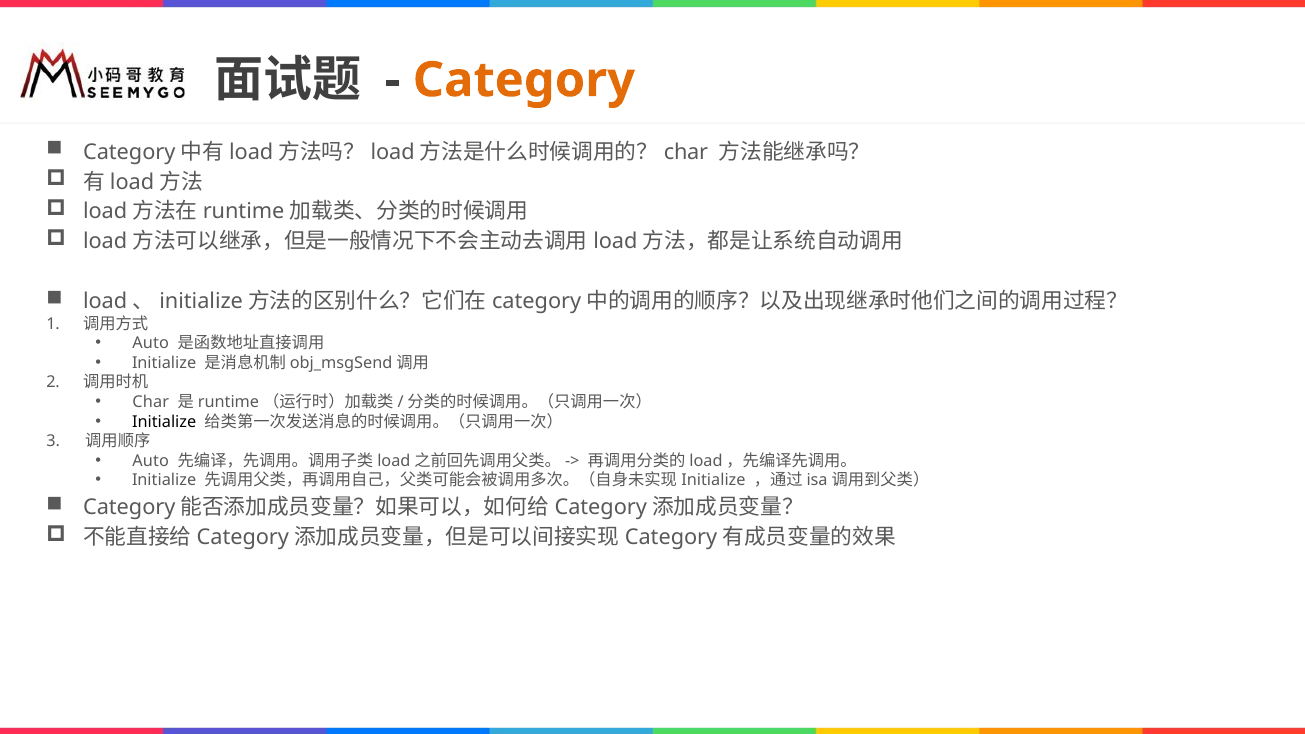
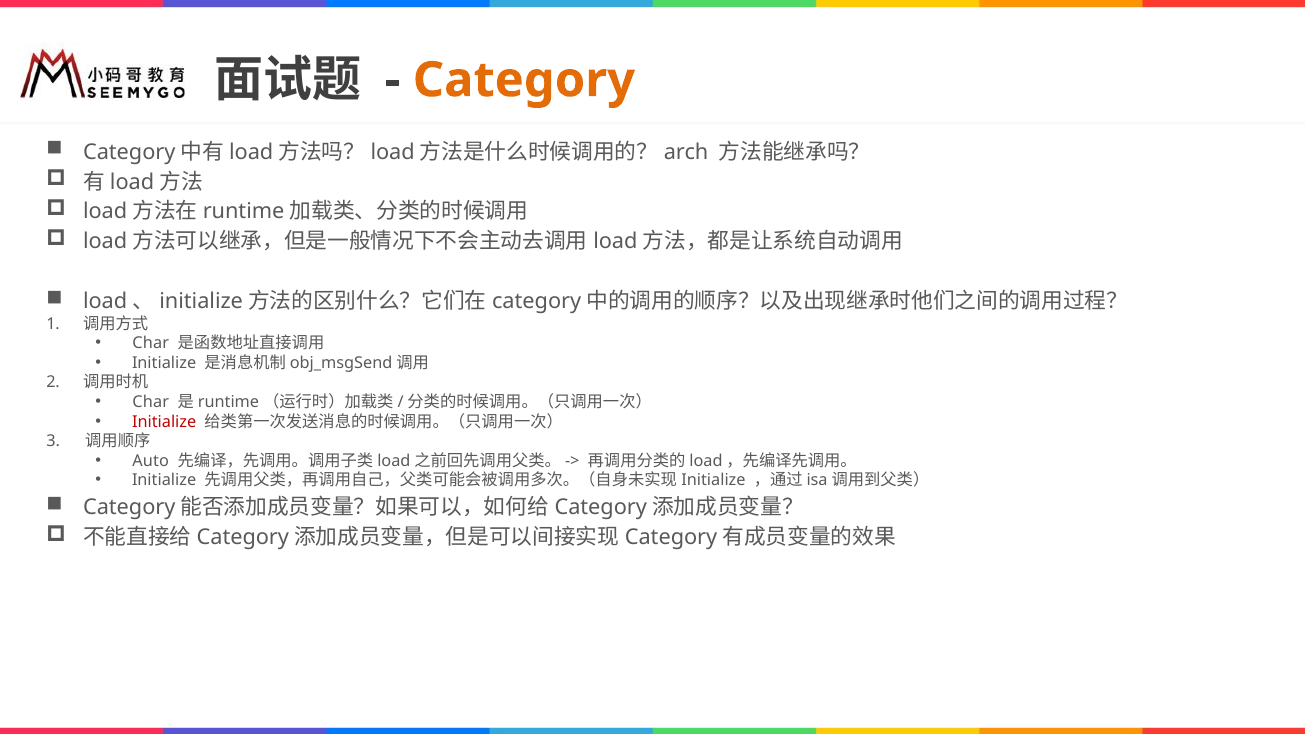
char: char -> arch (686, 152)
Auto: Auto -> Char (151, 343)
Initialize colour: black -> red (164, 422)
